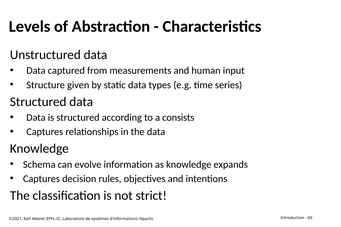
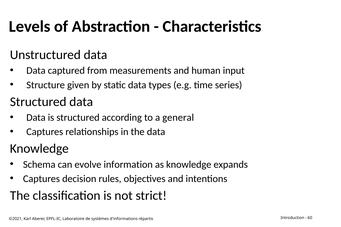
consists: consists -> general (178, 118)
